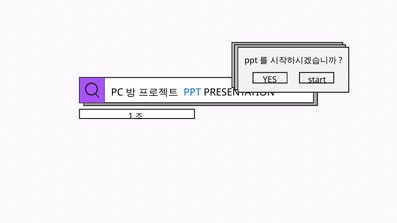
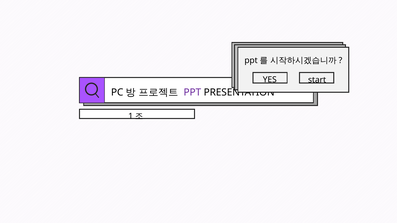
PPT colour: blue -> purple (192, 92)
